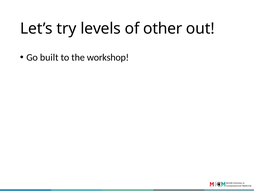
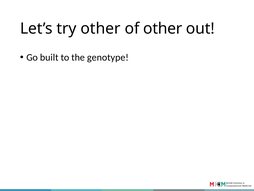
try levels: levels -> other (101, 28)
workshop: workshop -> genotype (108, 57)
